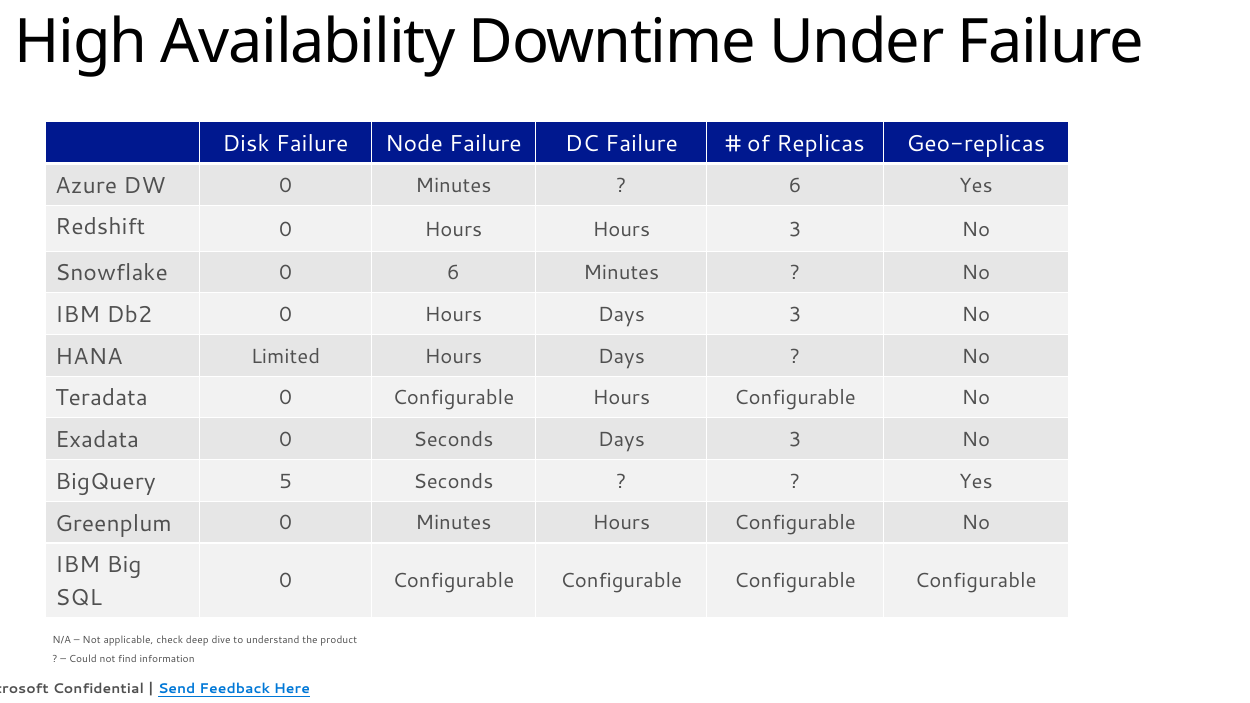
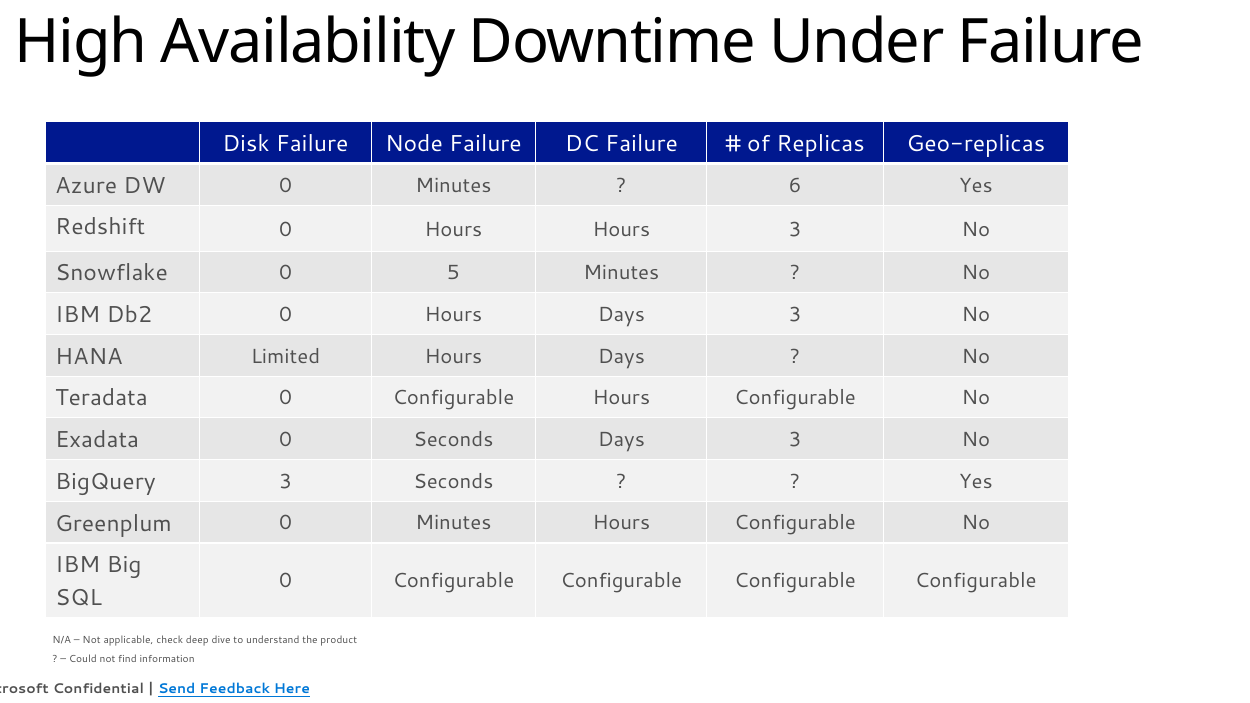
0 6: 6 -> 5 (453, 273)
BigQuery 5: 5 -> 3 (286, 482)
